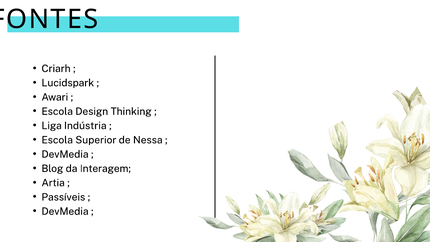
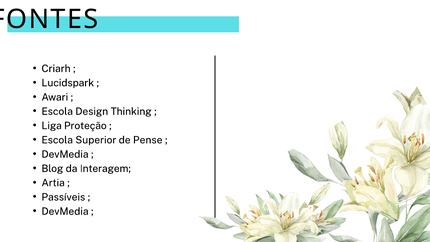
Indústria: Indústria -> Proteção (85, 126)
Nessa: Nessa -> Pense (148, 140)
